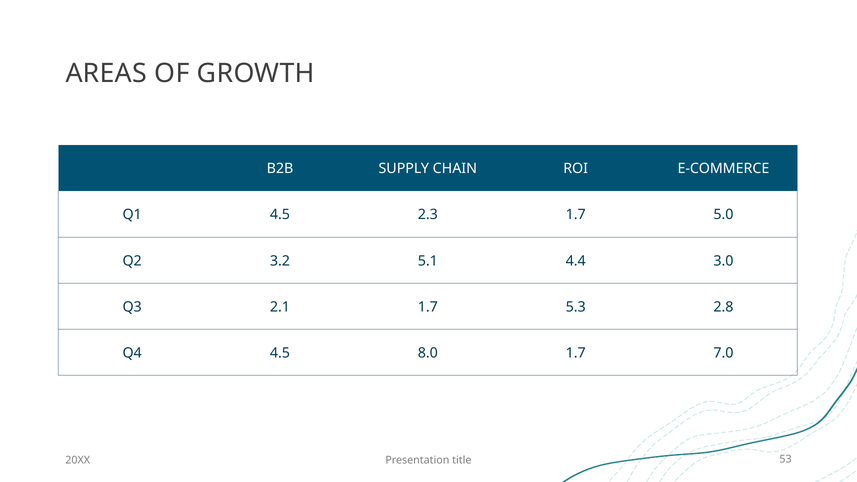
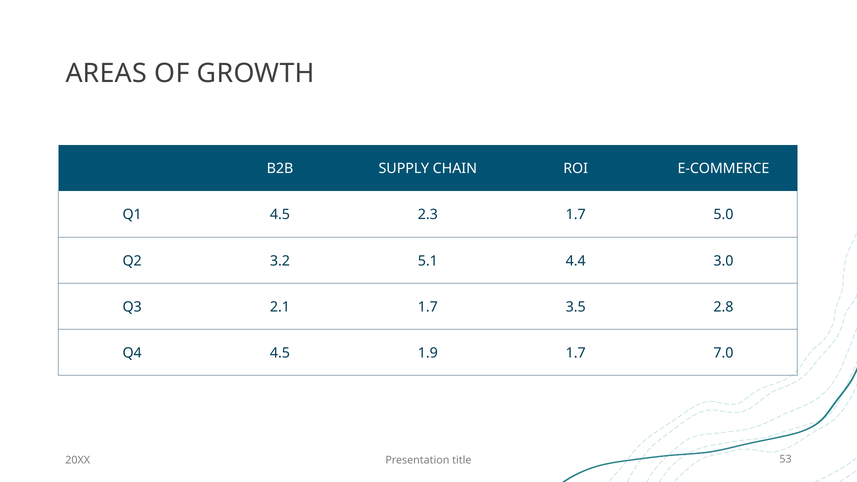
5.3: 5.3 -> 3.5 (576, 307)
8.0: 8.0 -> 1.9 (428, 353)
